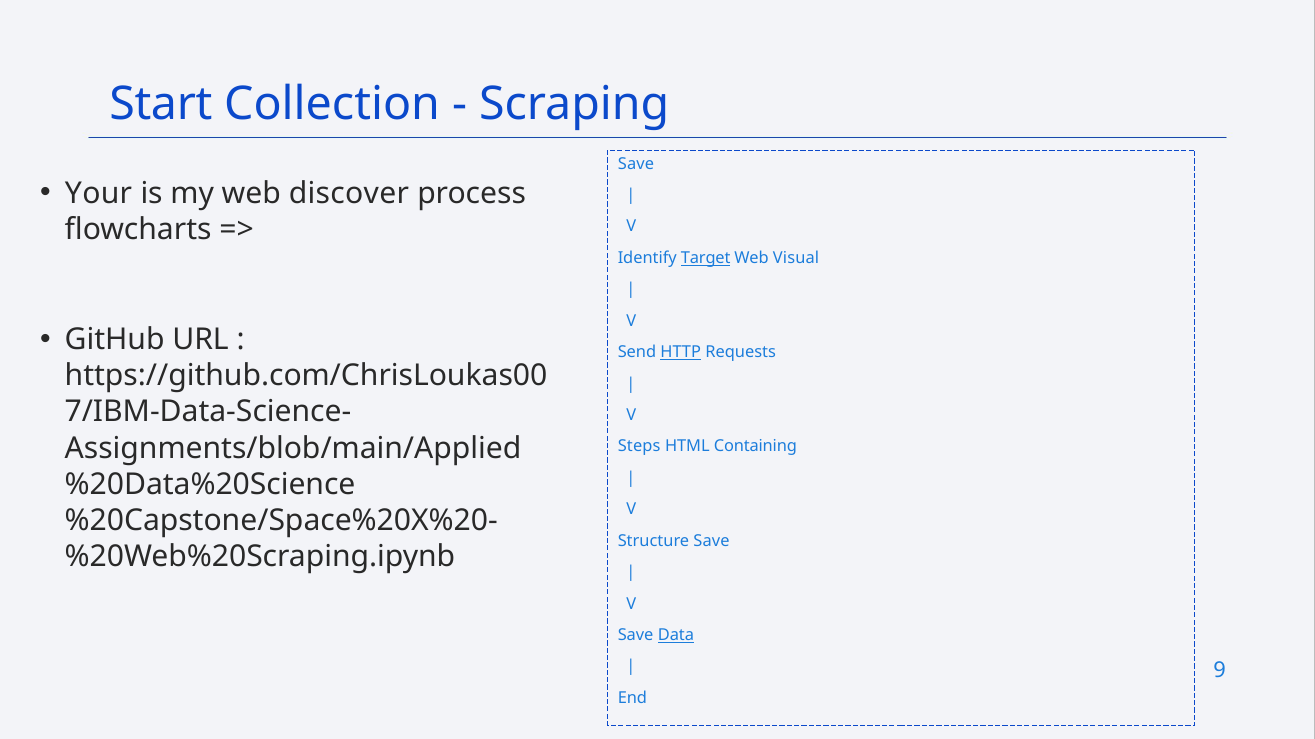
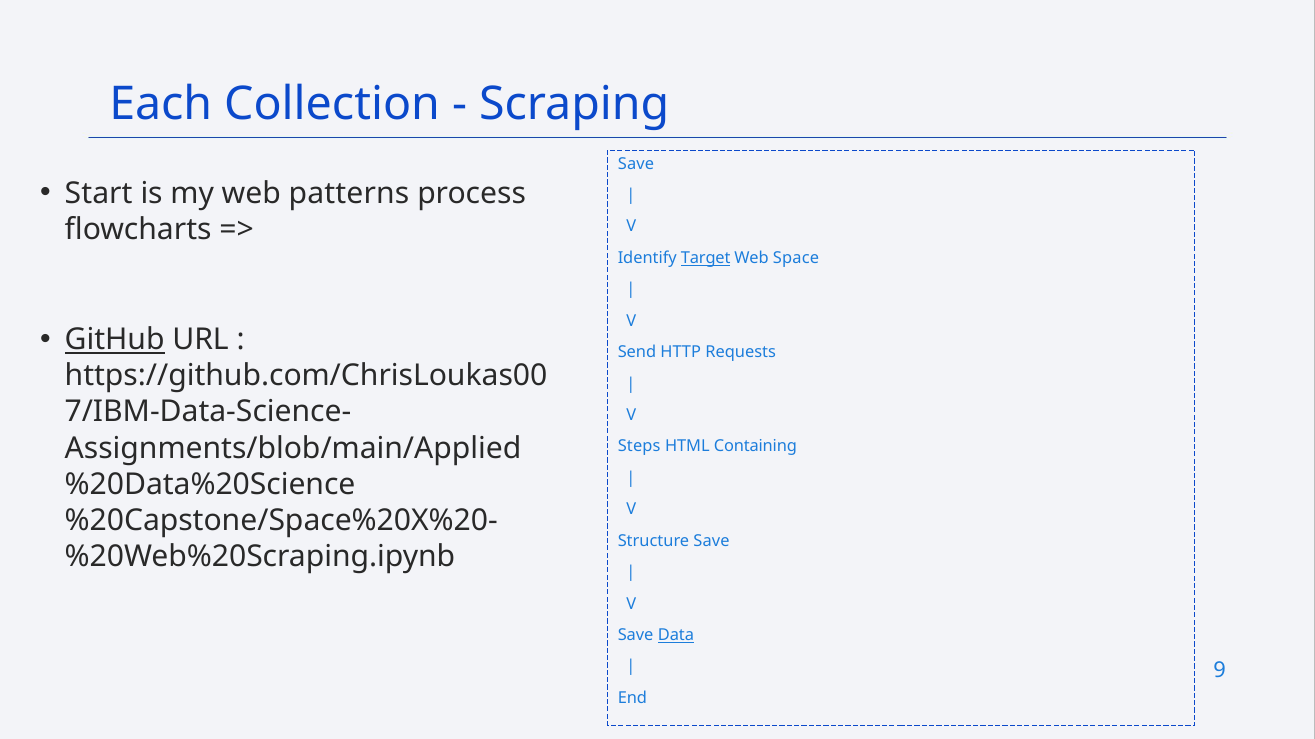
Start: Start -> Each (161, 104)
Your: Your -> Start (99, 193)
discover: discover -> patterns (349, 193)
Visual: Visual -> Space (796, 258)
GitHub underline: none -> present (115, 340)
HTTP underline: present -> none (681, 353)
